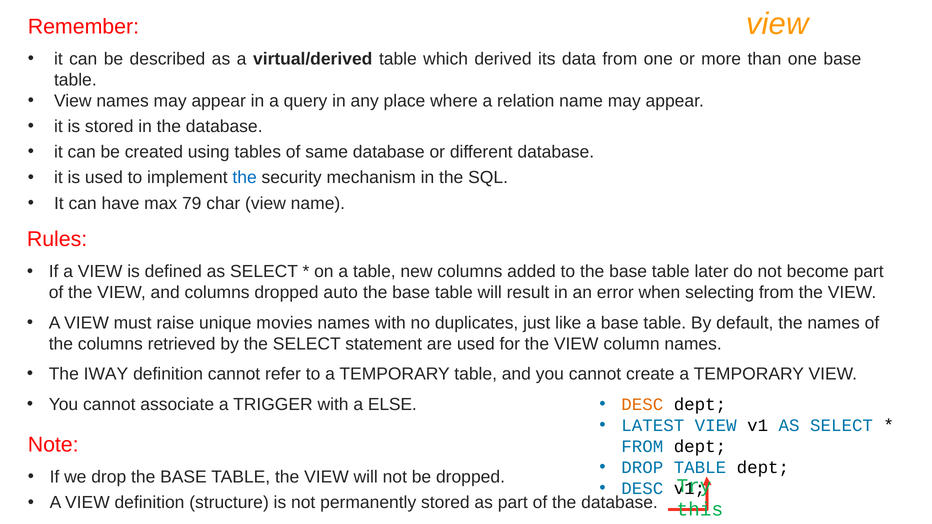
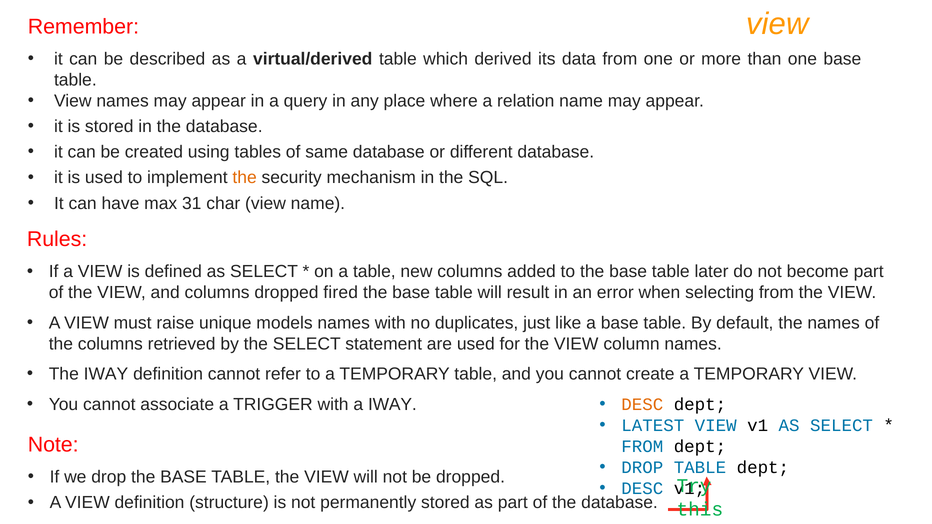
the colour: blue -> orange (245, 178)
79: 79 -> 31 (192, 203)
auto: auto -> fired (341, 293)
movies: movies -> models (285, 323)
a ELSE: ELSE -> IWAY (392, 405)
